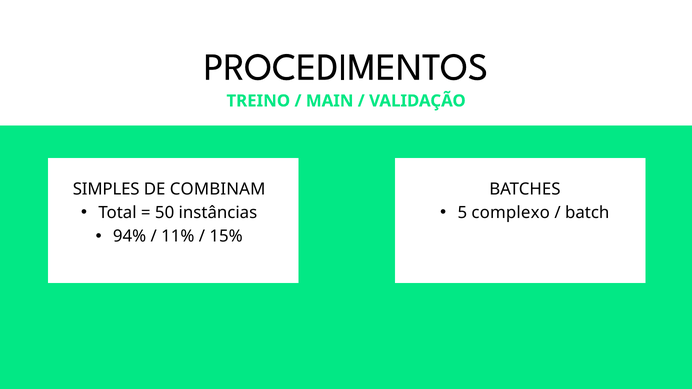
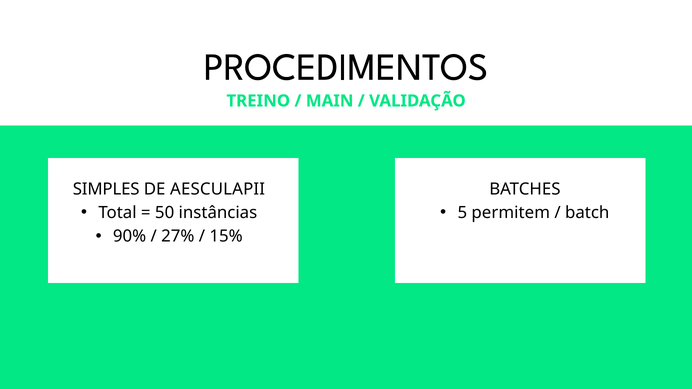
COMBINAM: COMBINAM -> AESCULAPII (218, 189)
complexo: complexo -> permitem (511, 213)
94%: 94% -> 90% (130, 237)
11%: 11% -> 27% (178, 237)
